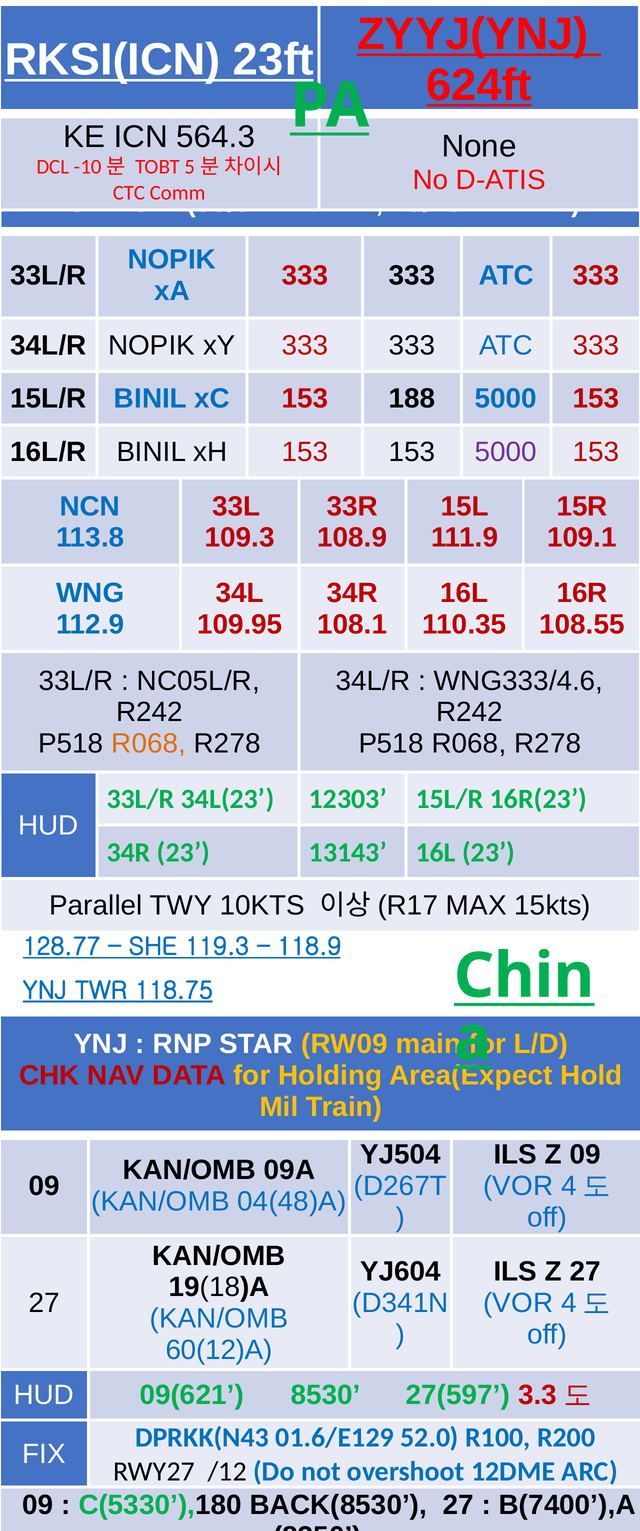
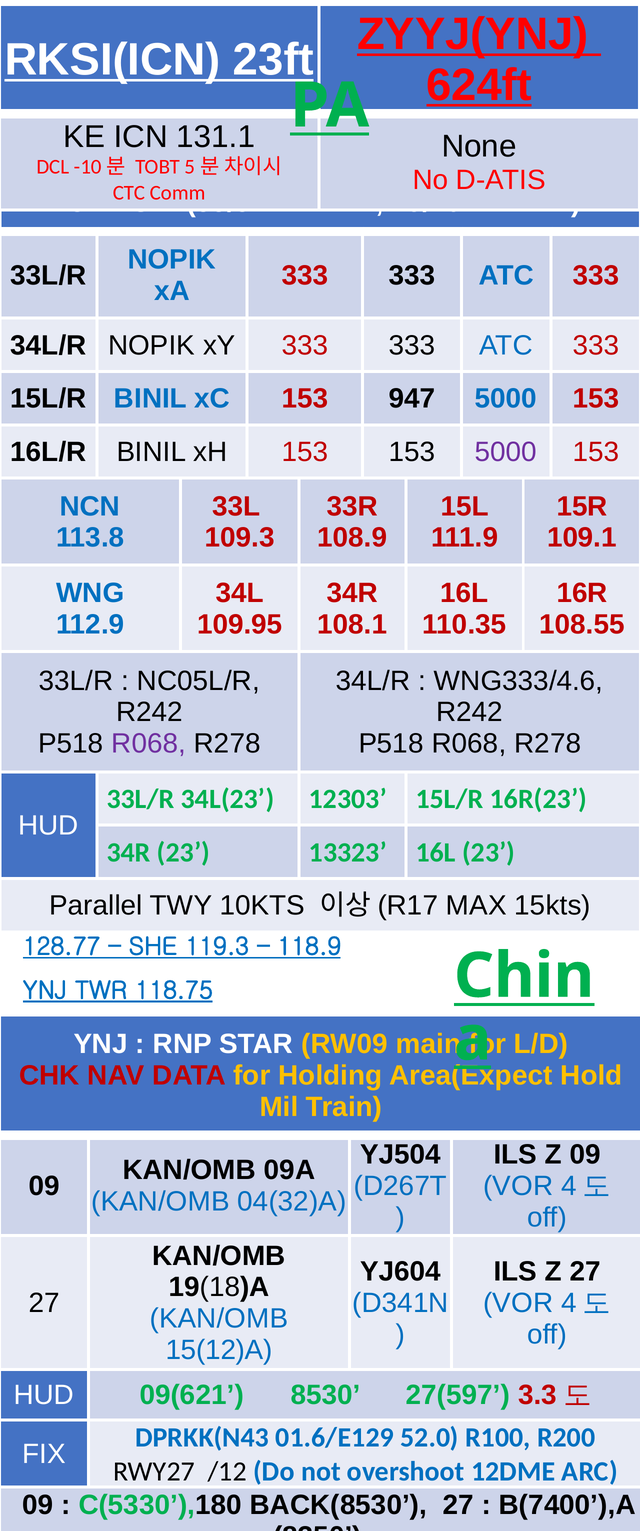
564.3: 564.3 -> 131.1 (216, 137)
188: 188 -> 947 (412, 399)
R068 colour: orange -> purple (149, 744)
13143: 13143 -> 13323 (348, 853)
04(48)A: 04(48)A -> 04(32)A (292, 1202)
60(12)A: 60(12)A -> 15(12)A (219, 1350)
